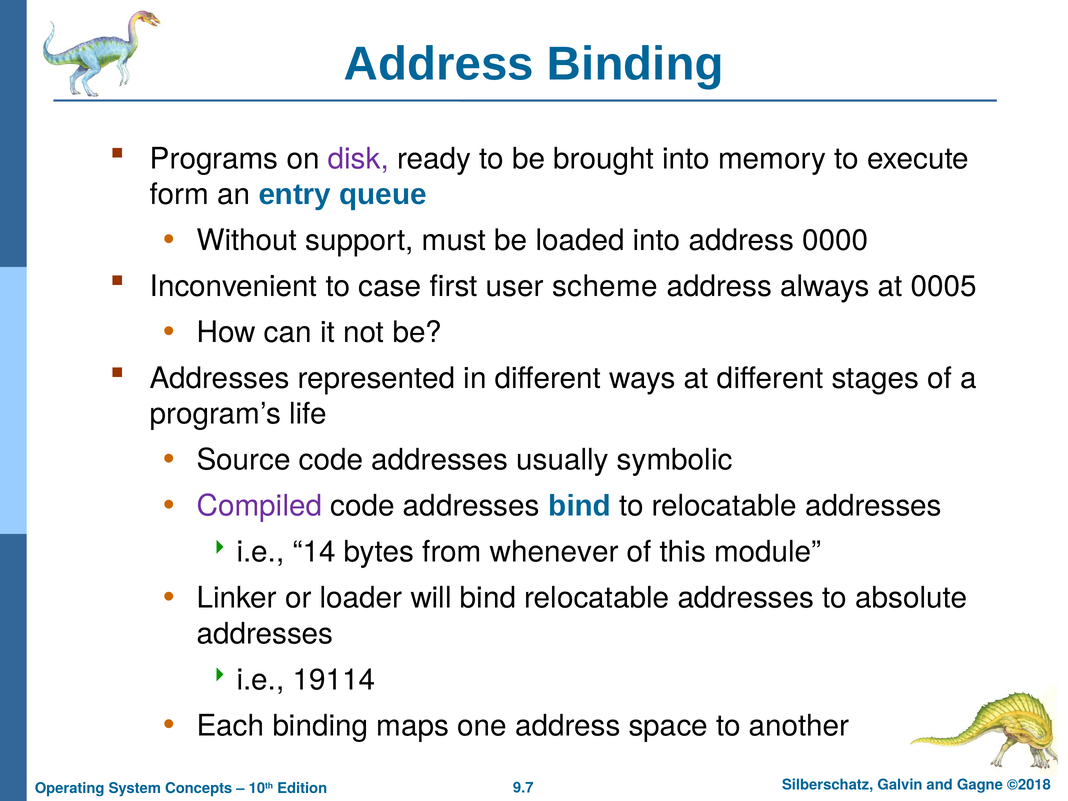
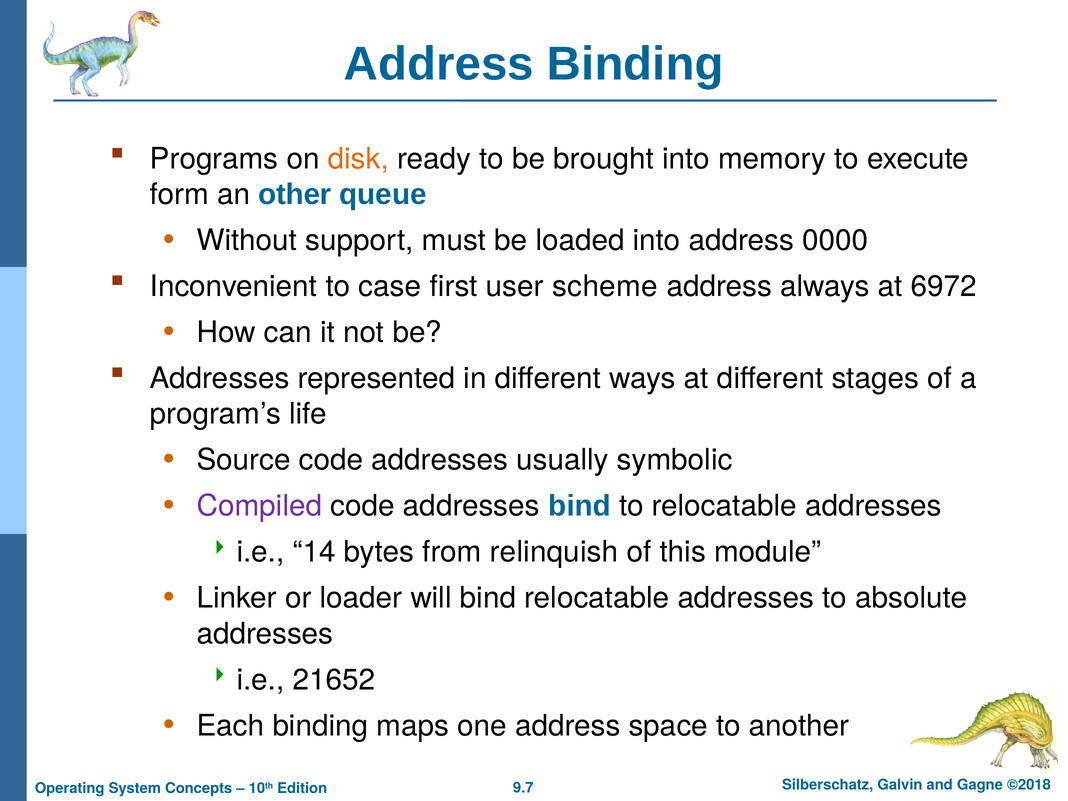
disk colour: purple -> orange (358, 159)
entry: entry -> other (295, 195)
0005: 0005 -> 6972 (944, 287)
whenever: whenever -> relinquish (554, 552)
19114: 19114 -> 21652 (334, 680)
